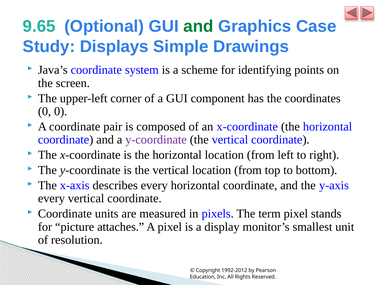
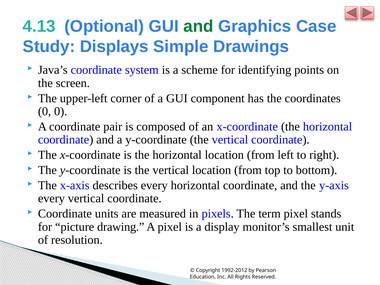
9.65: 9.65 -> 4.13 (39, 26)
y-coordinate colour: purple -> black (156, 140)
attaches: attaches -> drawing (121, 227)
